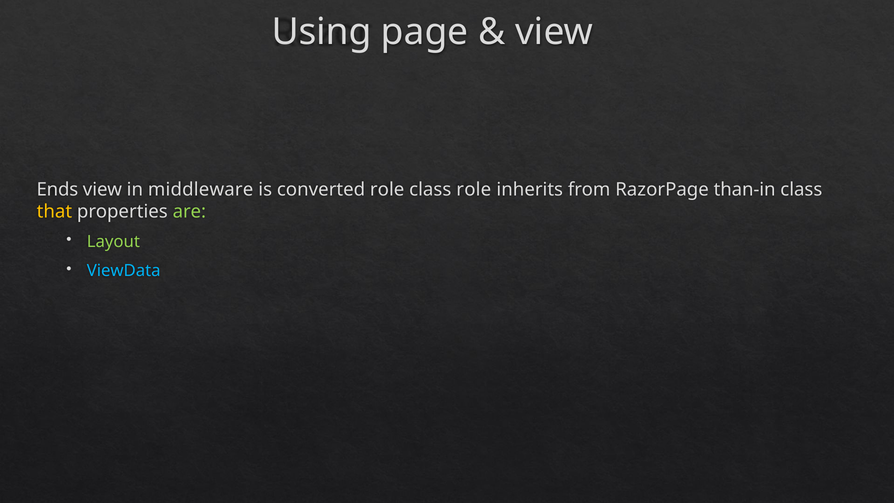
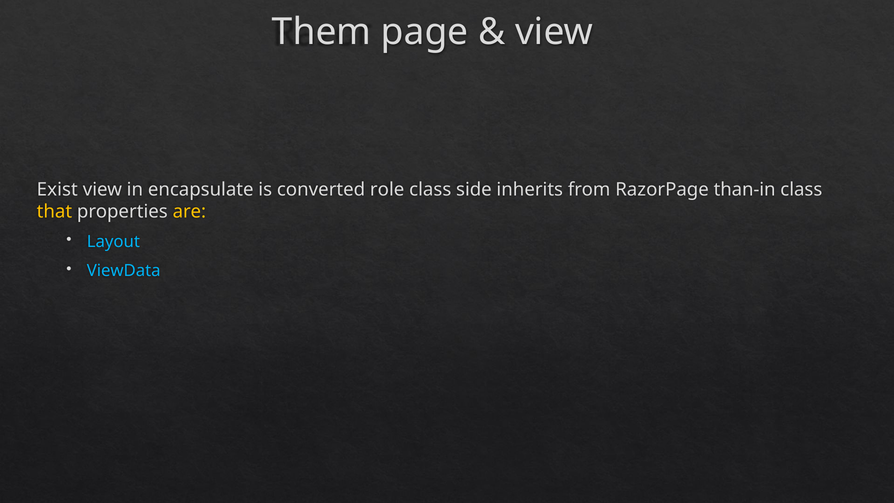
Using: Using -> Them (322, 32)
Ends: Ends -> Exist (57, 189)
middleware: middleware -> encapsulate (201, 189)
class role: role -> side (474, 189)
are colour: light green -> yellow (189, 212)
Layout colour: light green -> light blue (113, 242)
